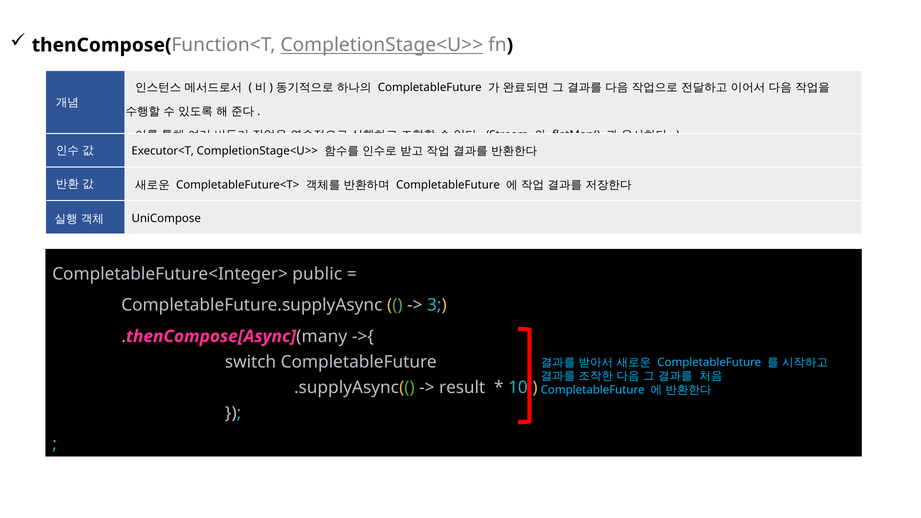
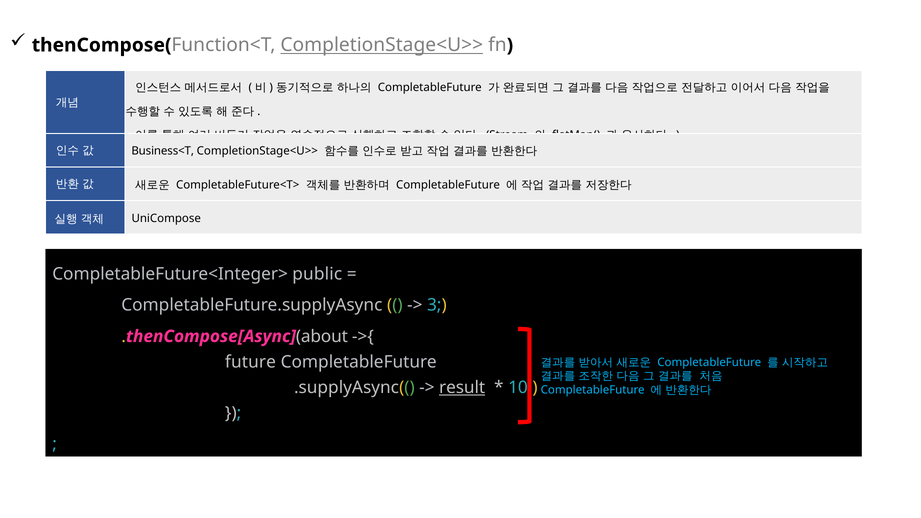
Executor<T: Executor<T -> Business<T (163, 151)
many: many -> about (322, 336)
switch: switch -> future (250, 362)
result underline: none -> present (462, 387)
